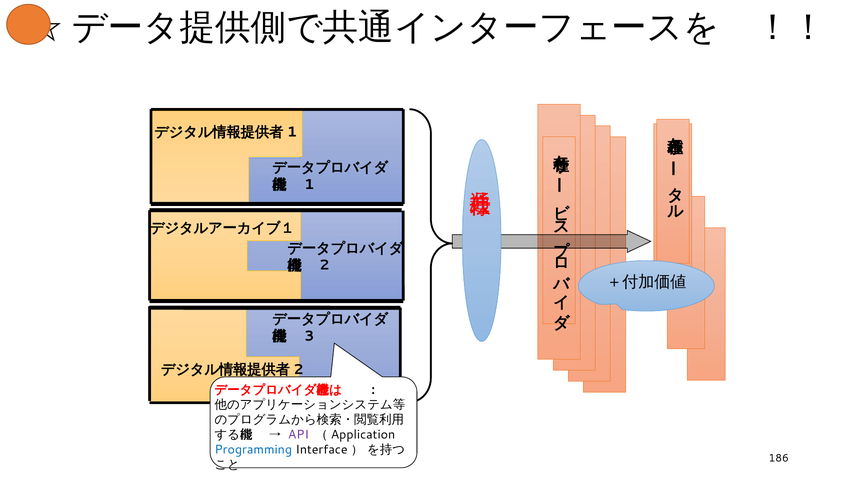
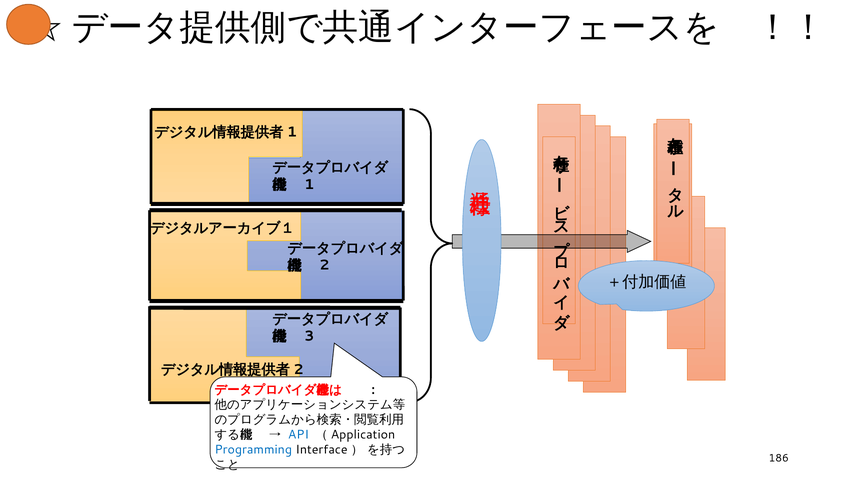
API colour: purple -> blue (298, 434)
